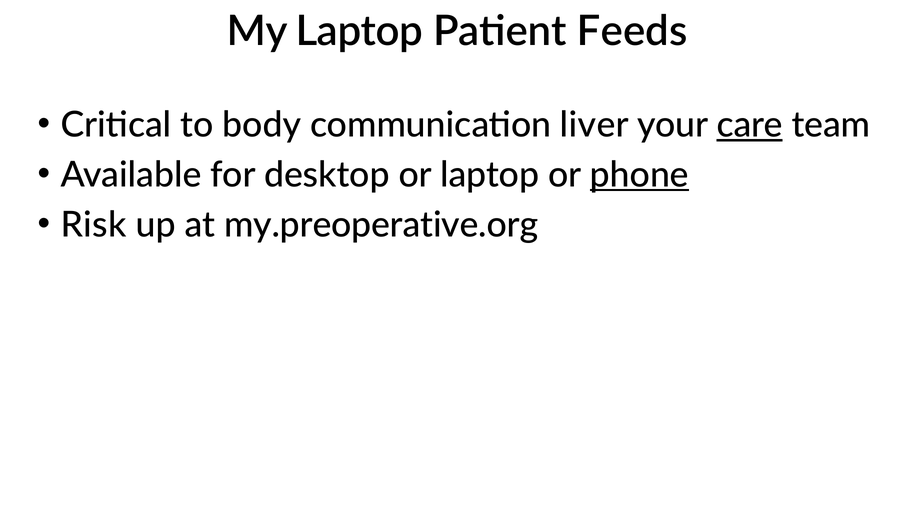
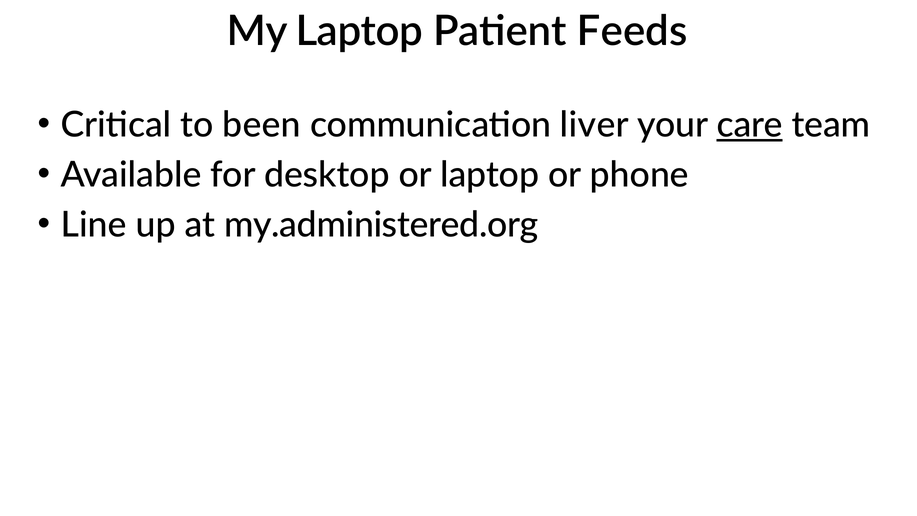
body: body -> been (262, 125)
phone underline: present -> none (639, 175)
Risk: Risk -> Line (94, 225)
my.preoperative.org: my.preoperative.org -> my.administered.org (381, 225)
